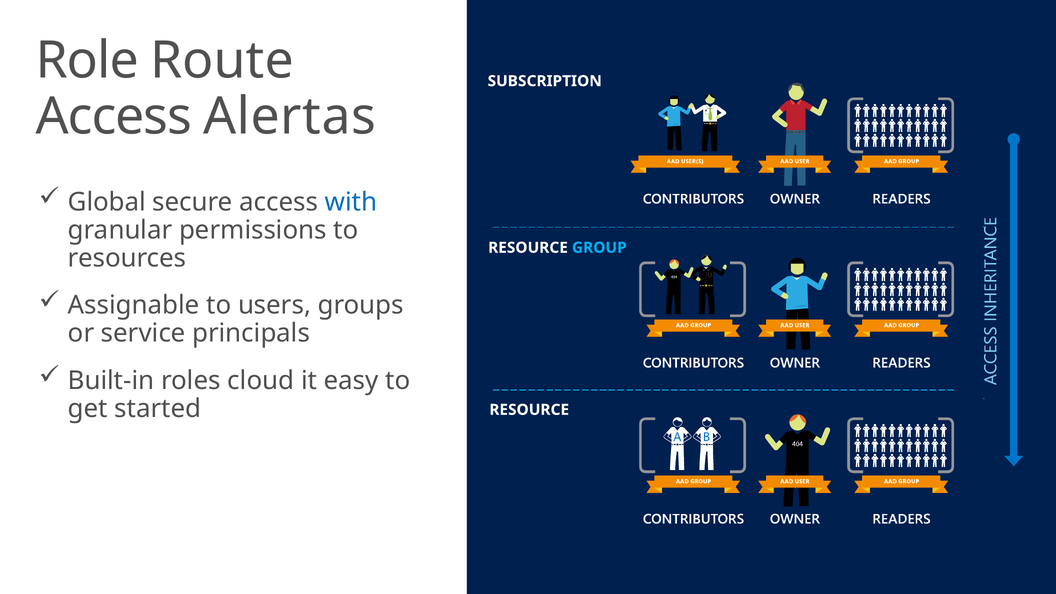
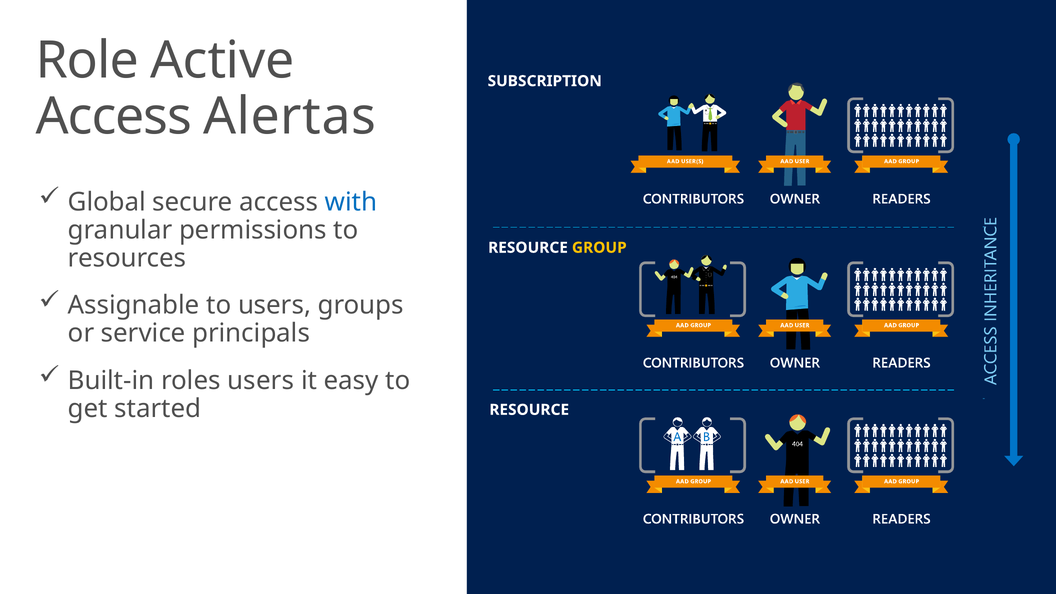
Route: Route -> Active (222, 61)
GROUP colour: light blue -> yellow (599, 248)
roles cloud: cloud -> users (261, 381)
